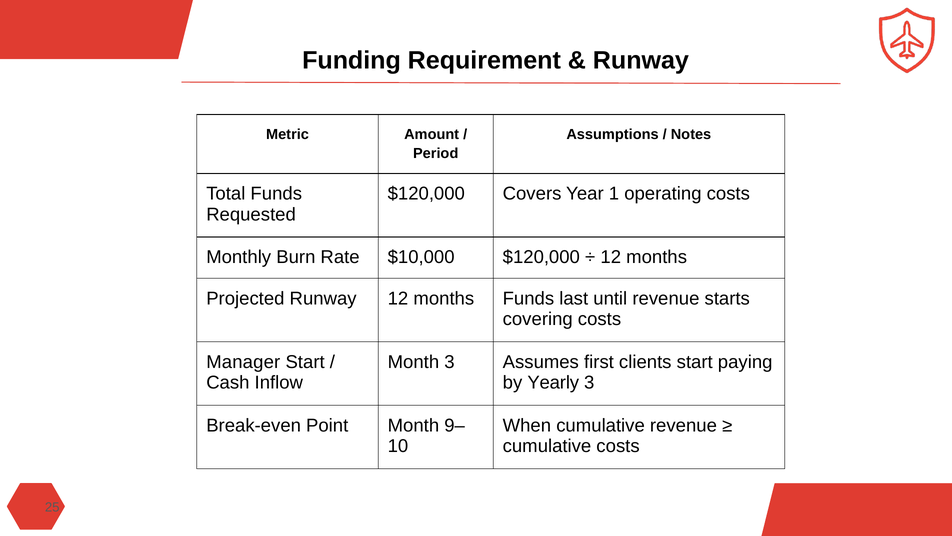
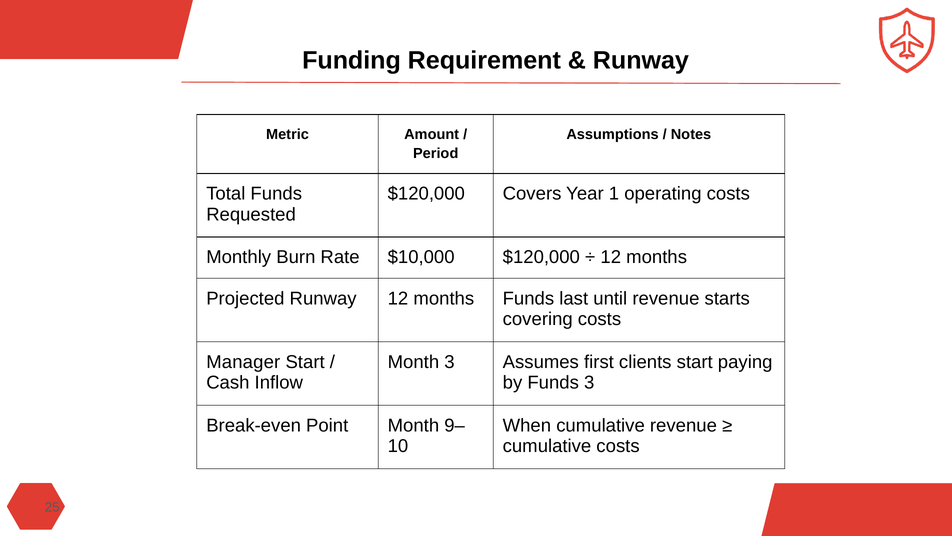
by Yearly: Yearly -> Funds (553, 382)
